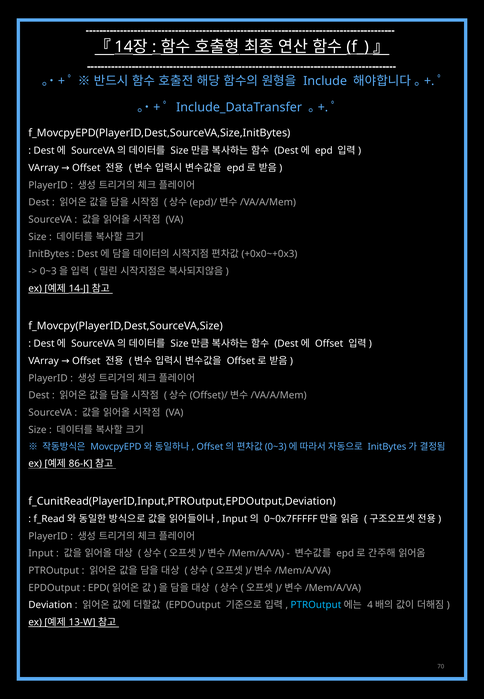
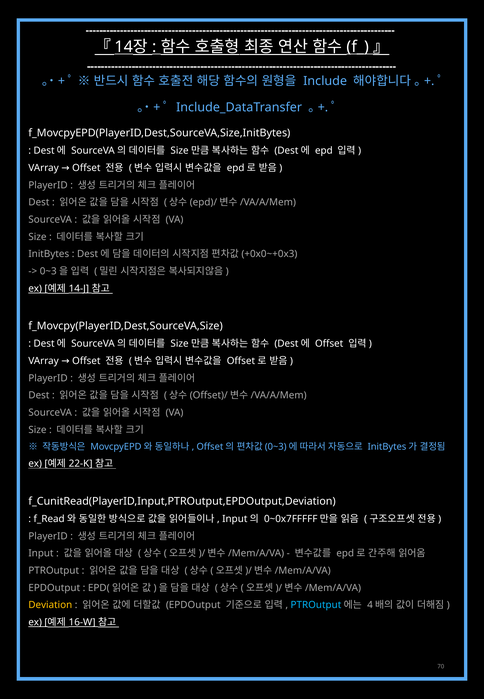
86-K: 86-K -> 22-K (81, 464)
Deviation colour: white -> yellow (50, 605)
13-W: 13-W -> 16-W (82, 622)
